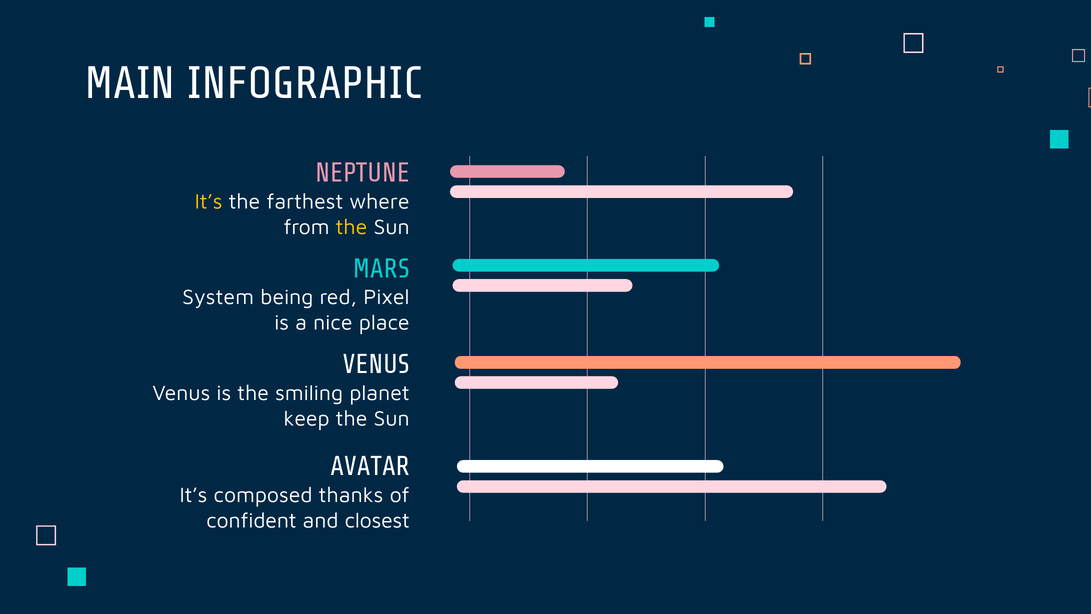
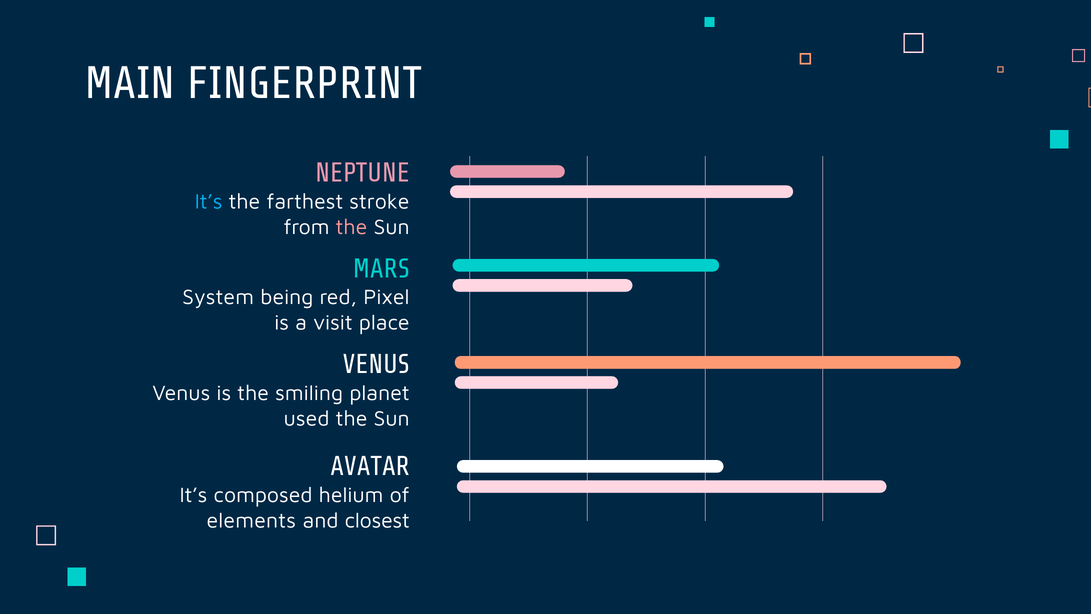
INFOGRAPHIC: INFOGRAPHIC -> FINGERPRINT (305, 83)
It’s colour: yellow -> light blue (209, 202)
where: where -> stroke (379, 202)
the colour: yellow -> pink (352, 227)
nice: nice -> visit (333, 323)
keep: keep -> used (307, 418)
thanks: thanks -> helium (351, 495)
confident: confident -> elements (251, 520)
